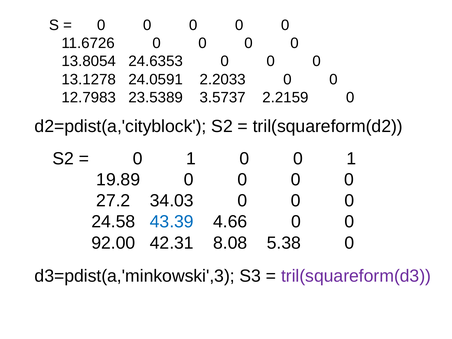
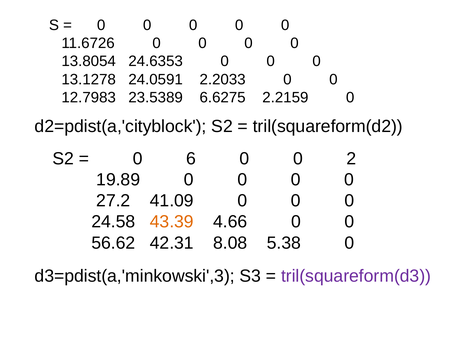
3.5737: 3.5737 -> 6.6275 (223, 97)
1: 1 -> 6 (191, 159)
0 0 1: 1 -> 2 (352, 159)
34.03: 34.03 -> 41.09 (172, 201)
43.39 colour: blue -> orange (172, 222)
92.00: 92.00 -> 56.62 (113, 243)
